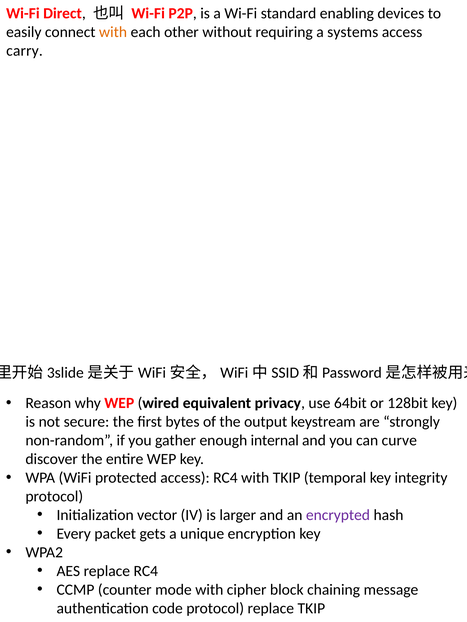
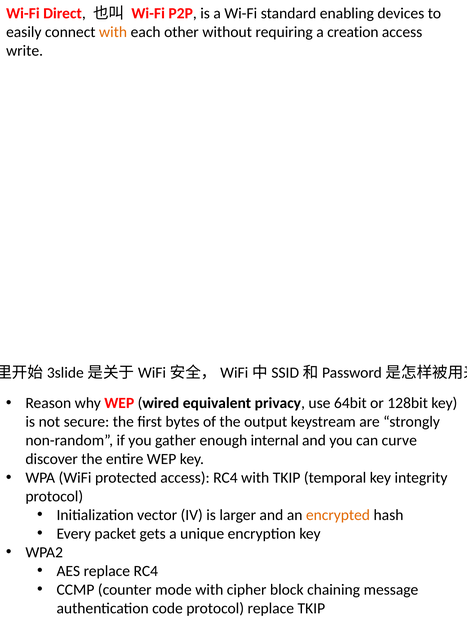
systems: systems -> creation (353, 32)
carry: carry -> write (25, 51)
encrypted colour: purple -> orange (338, 516)
